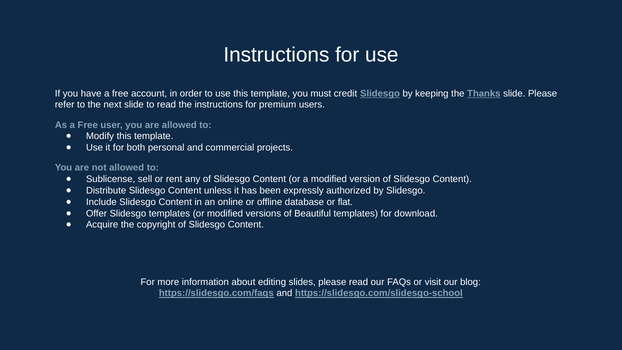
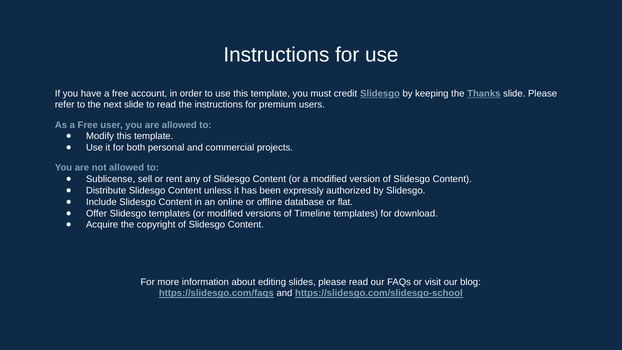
Beautiful: Beautiful -> Timeline (313, 213)
